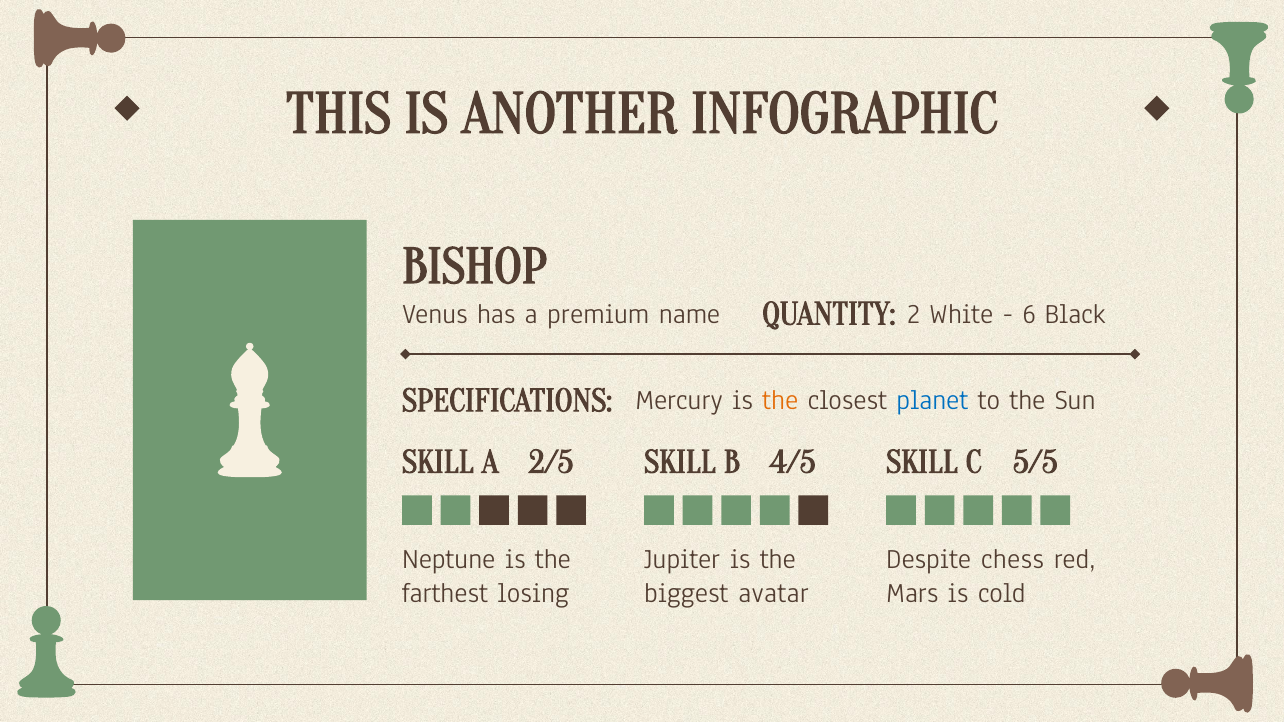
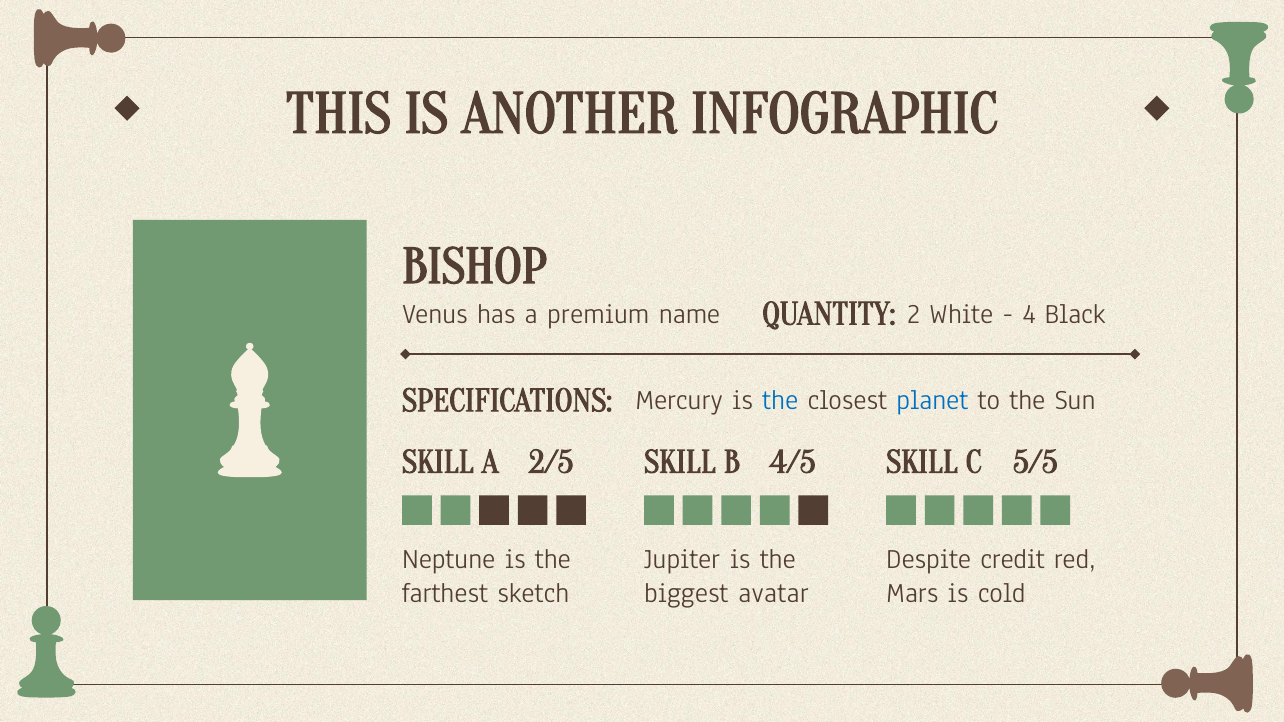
6: 6 -> 4 (1029, 314)
the colour: orange -> blue (780, 401)
chess: chess -> credit (1013, 559)
losing: losing -> sketch (533, 593)
